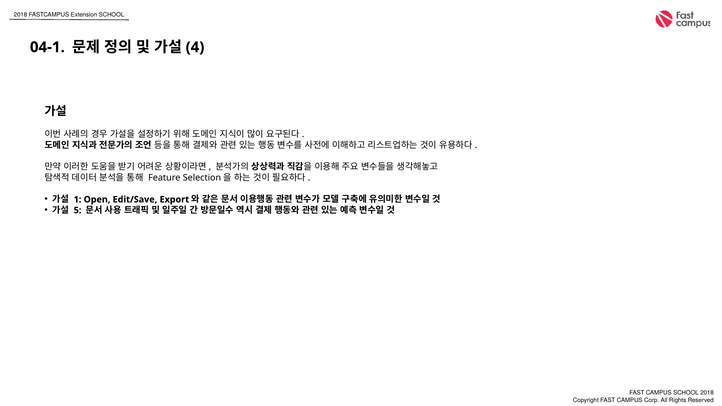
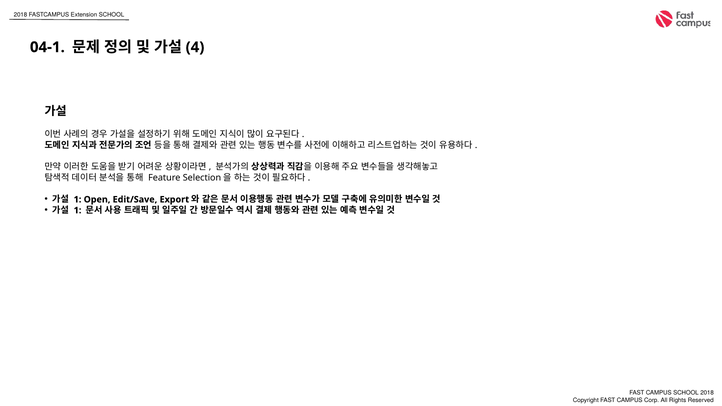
5: 5 -> 1 (78, 210)
